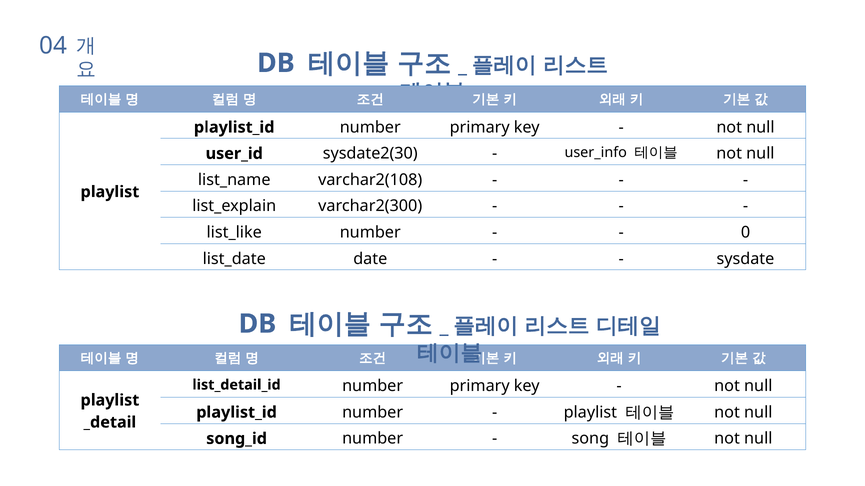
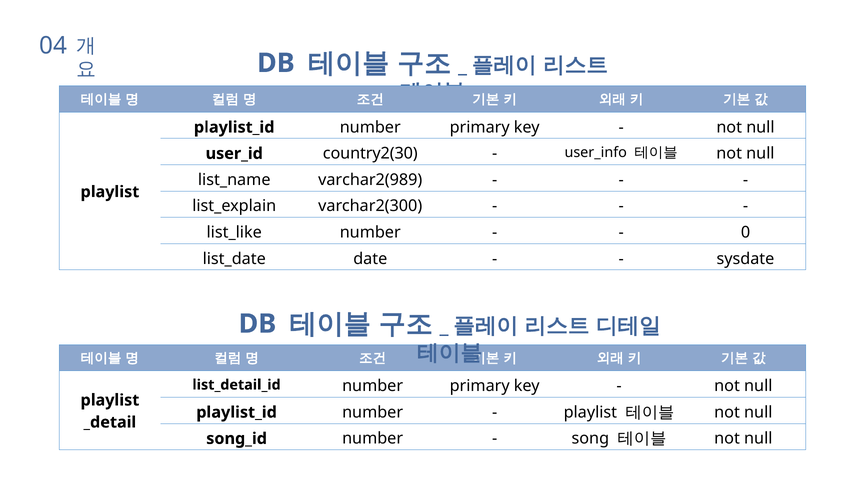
sysdate2(30: sysdate2(30 -> country2(30 (370, 154)
varchar2(108: varchar2(108 -> varchar2(989 (370, 180)
